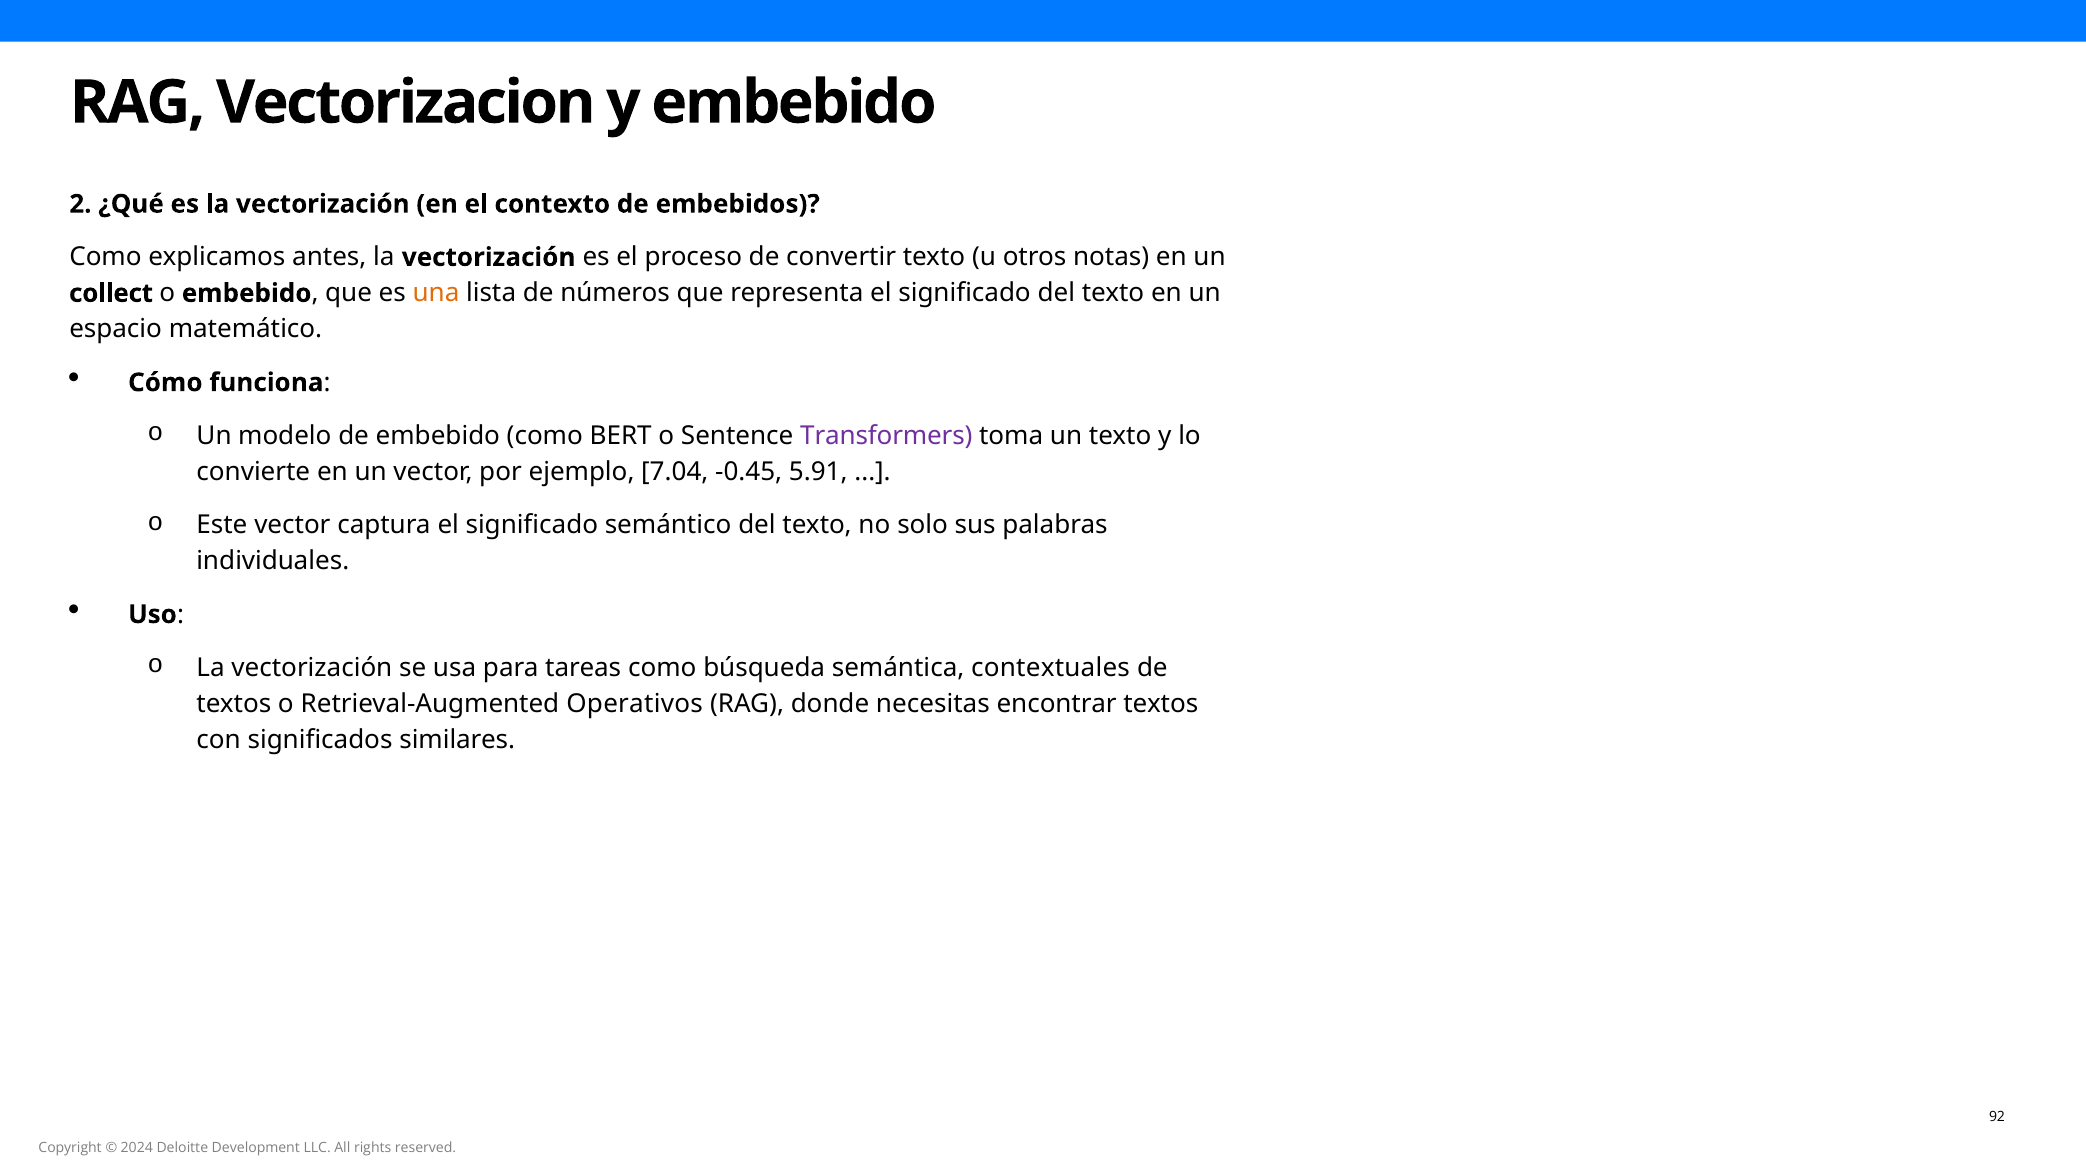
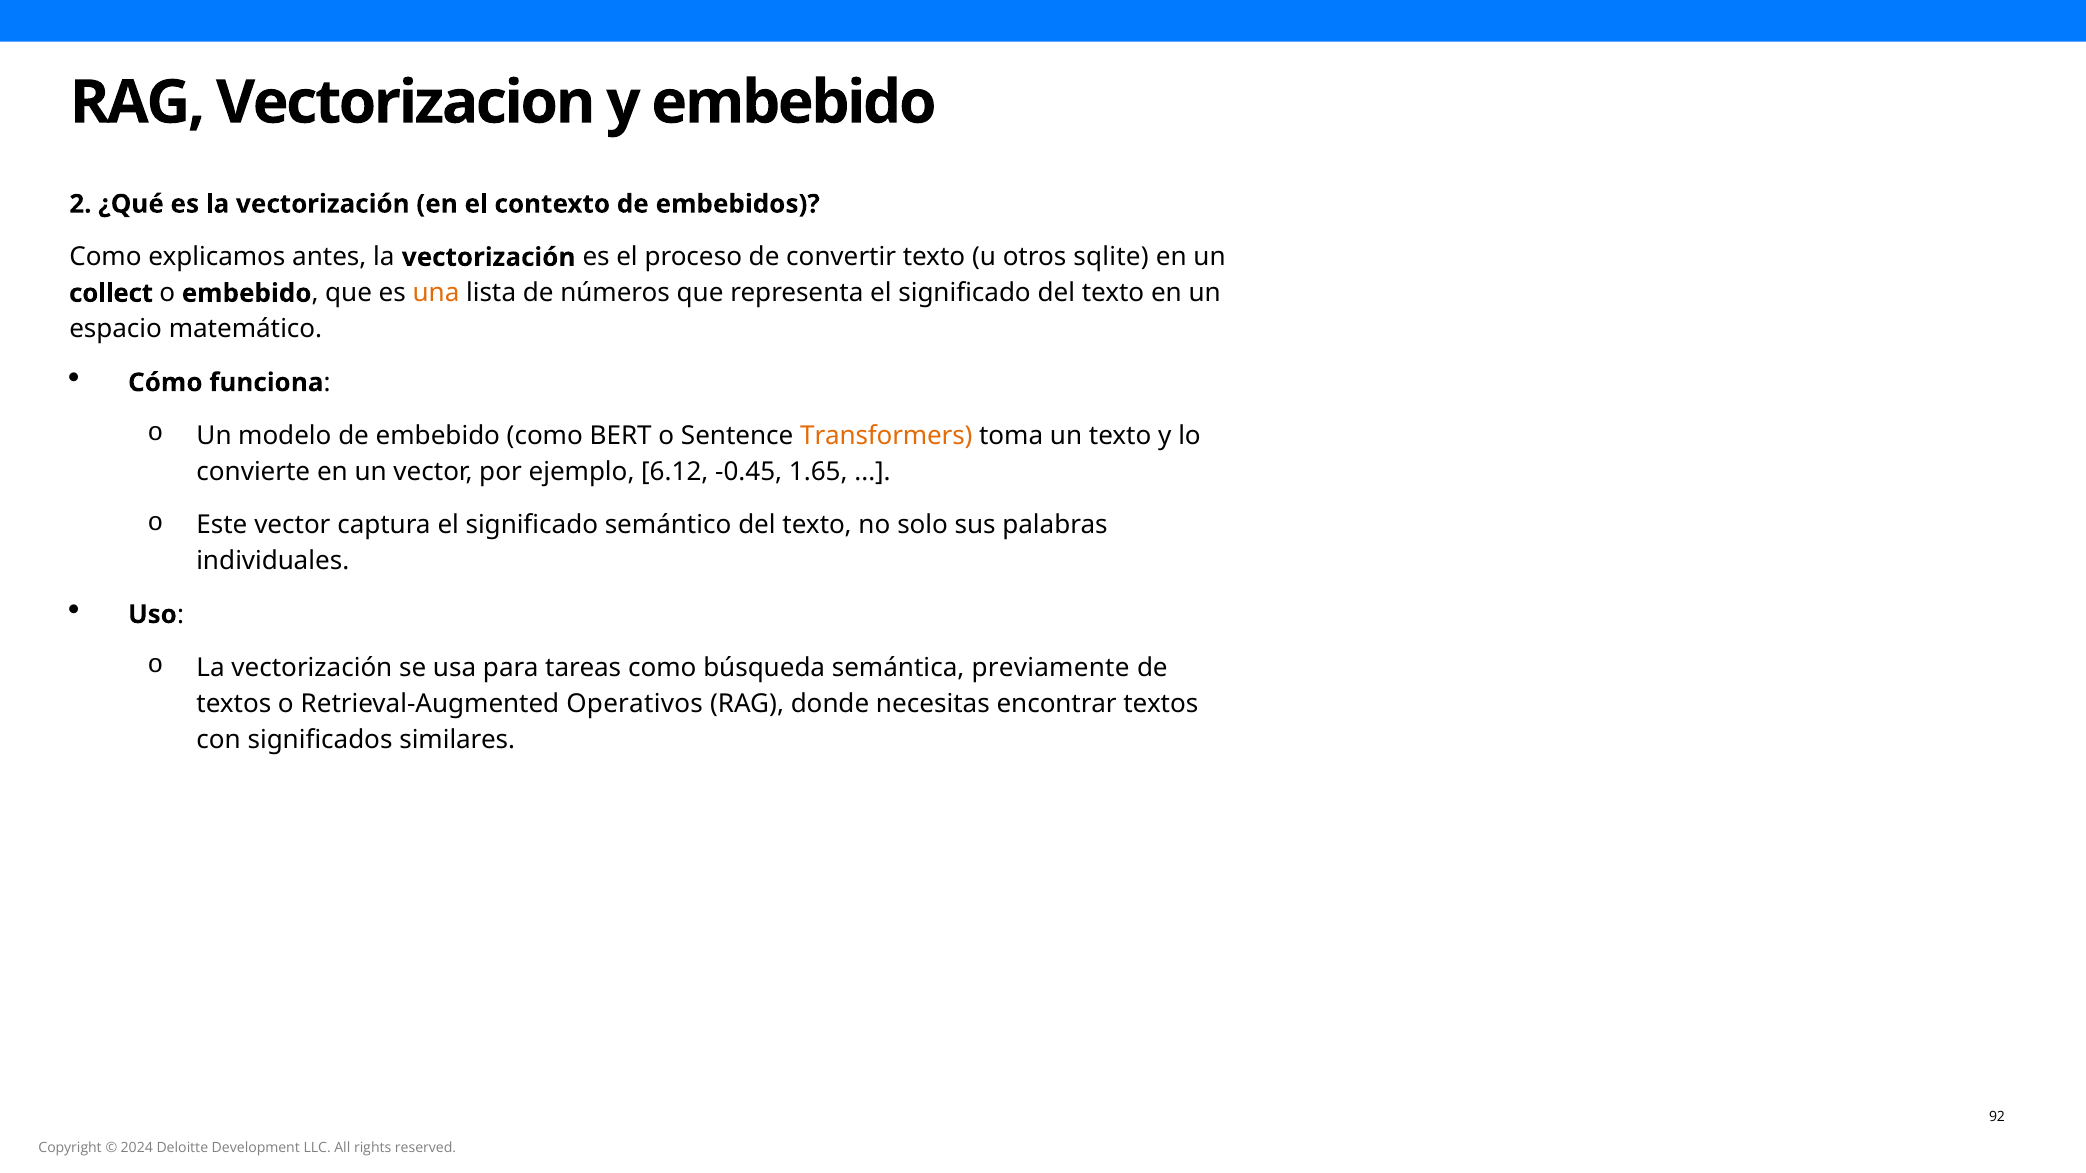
notas: notas -> sqlite (1111, 257)
Transformers colour: purple -> orange (886, 436)
7.04: 7.04 -> 6.12 (675, 472)
5.91: 5.91 -> 1.65 (818, 472)
contextuales: contextuales -> previamente (1051, 668)
